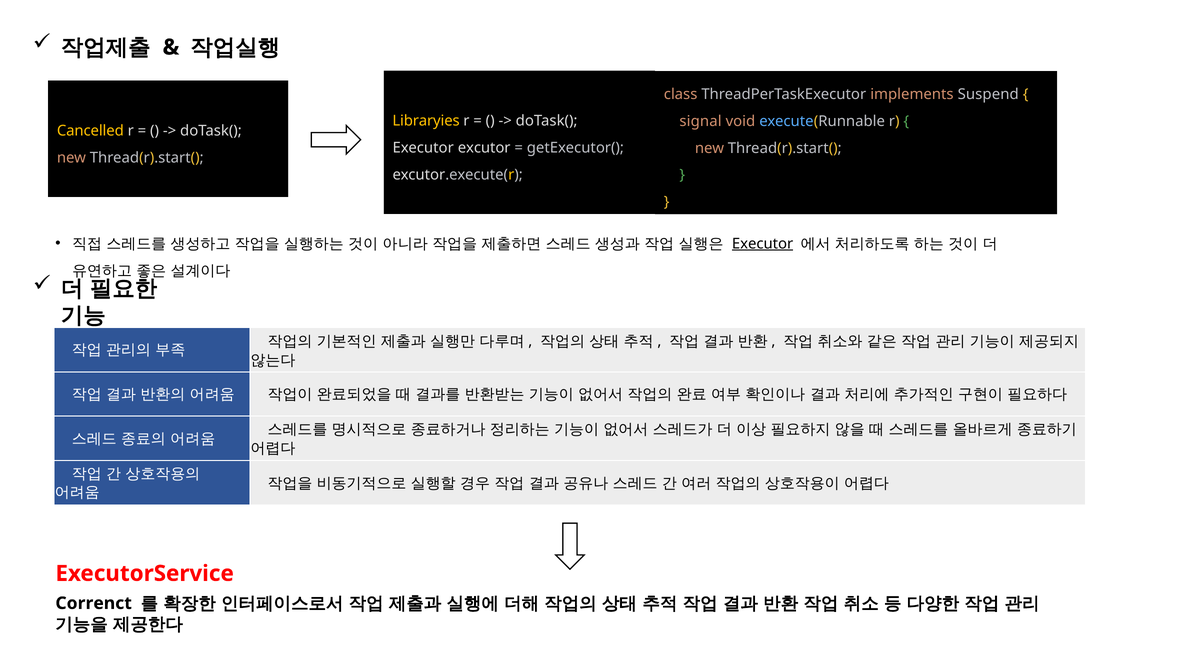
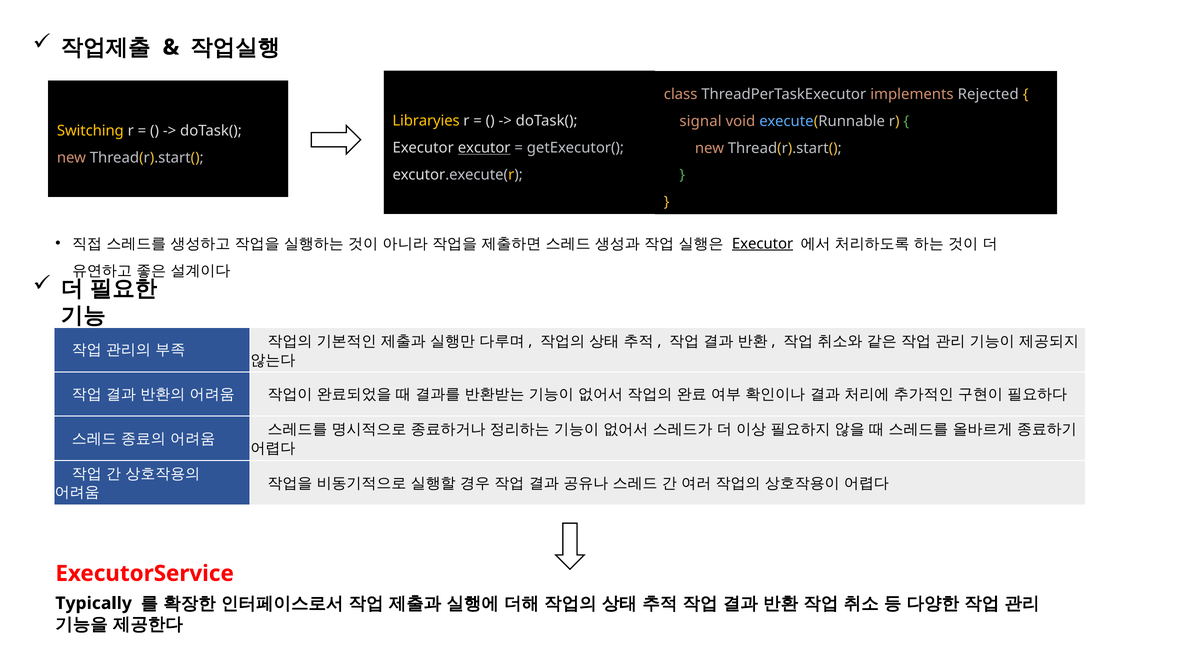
Suspend: Suspend -> Rejected (988, 95)
Cancelled: Cancelled -> Switching (90, 131)
excutor underline: none -> present (484, 148)
Correnct: Correnct -> Typically (94, 604)
